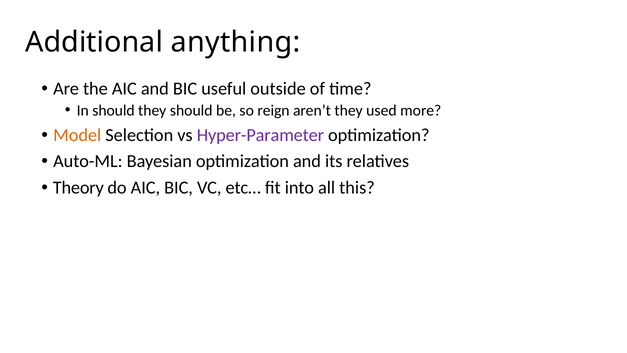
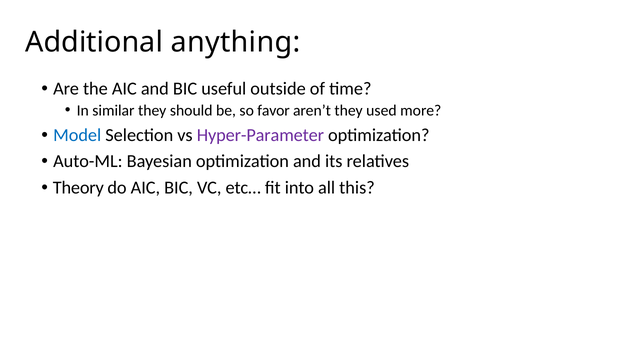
In should: should -> similar (113, 110)
reign: reign -> favor (274, 110)
Model colour: orange -> blue (77, 135)
